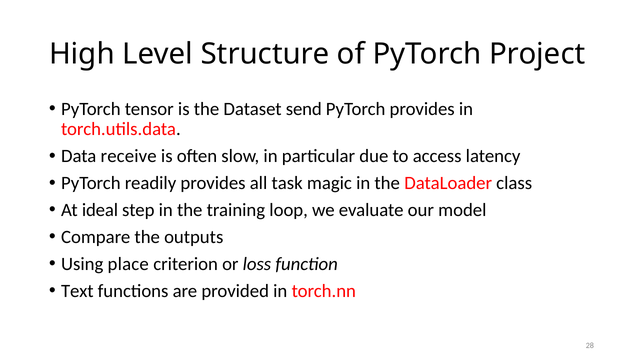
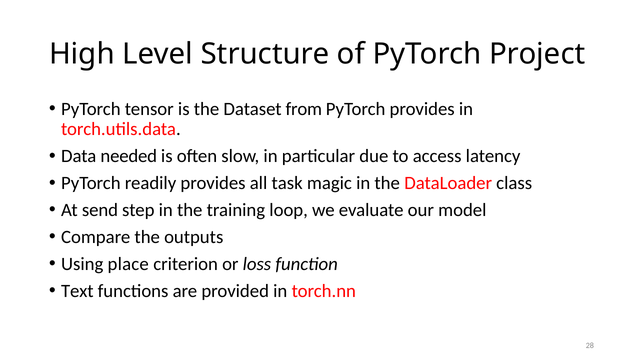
send: send -> from (304, 109)
receive: receive -> needed (129, 156)
ideal: ideal -> send (100, 210)
